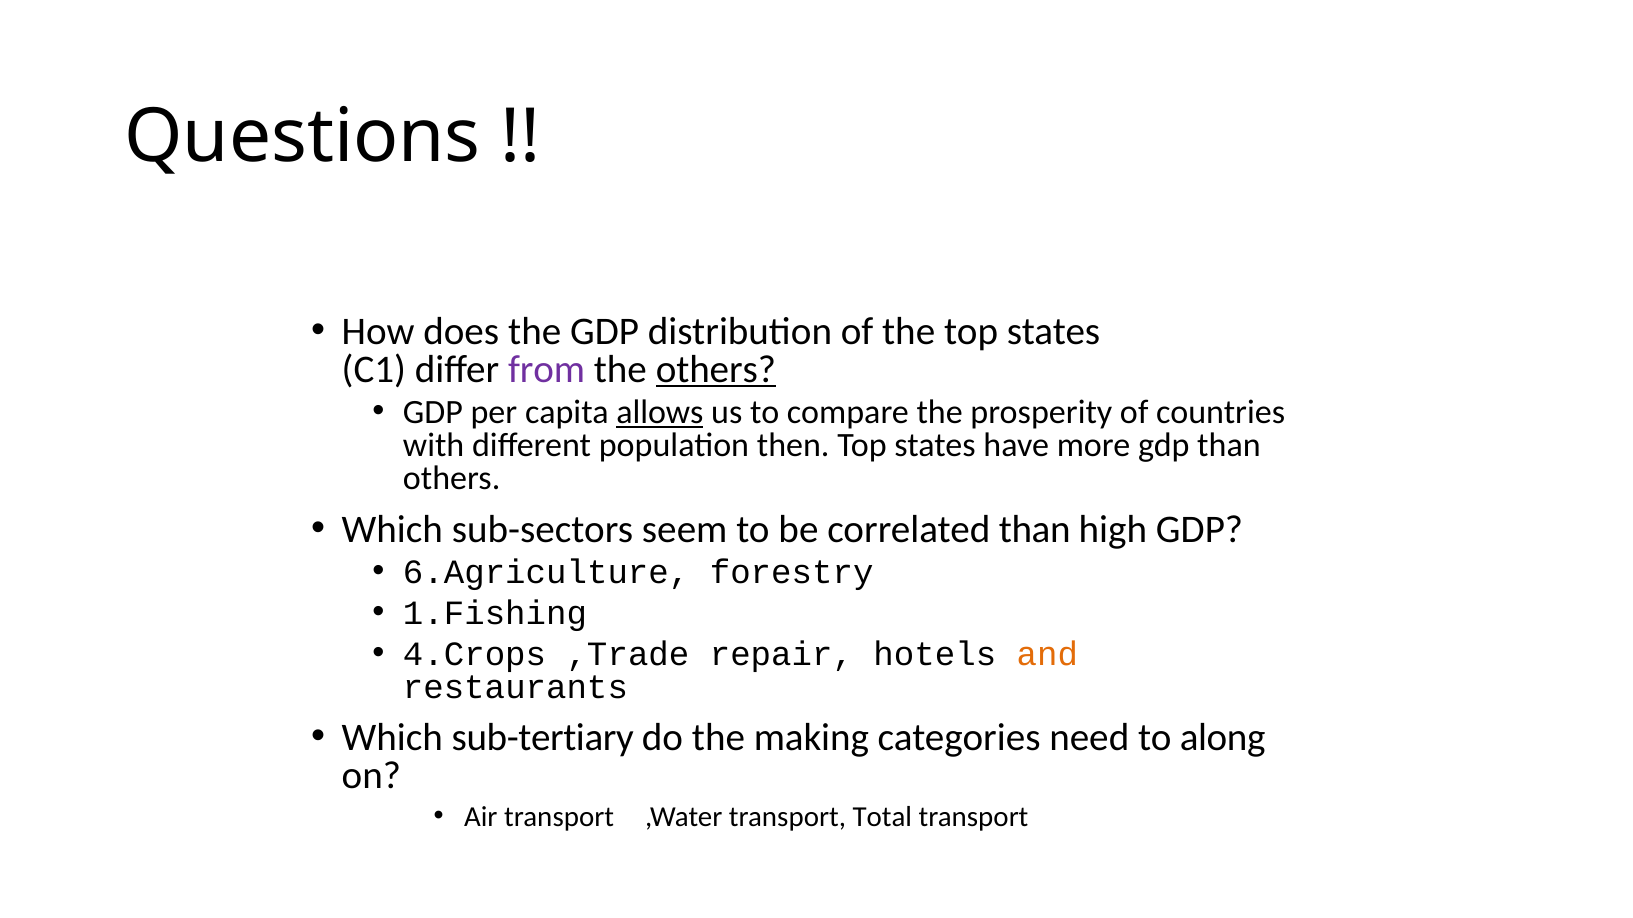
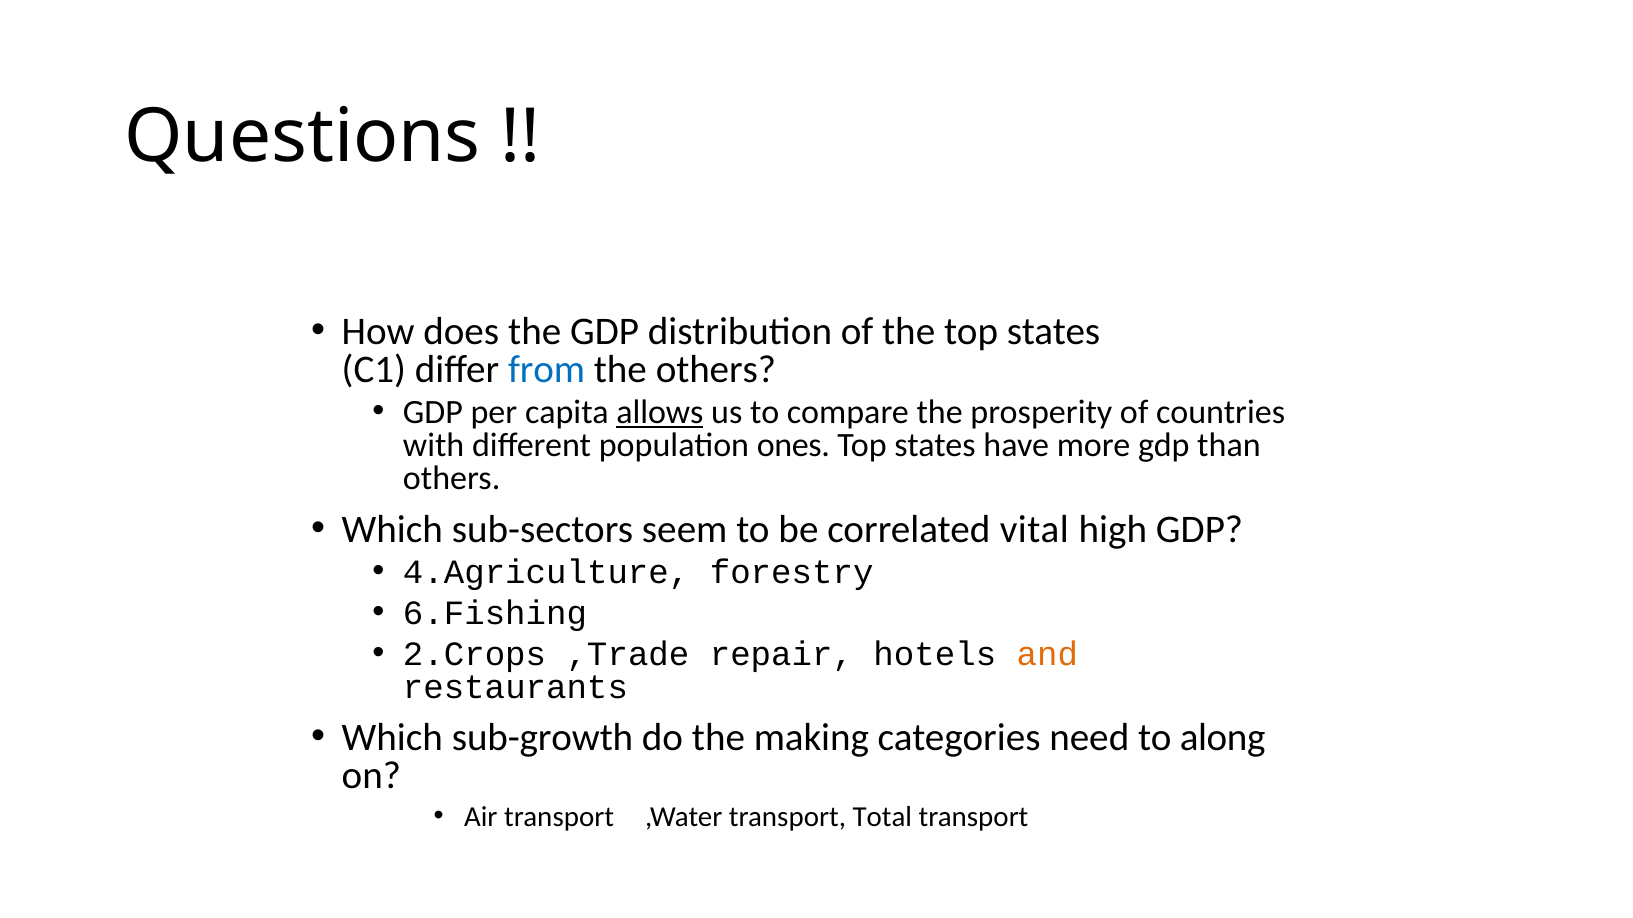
from colour: purple -> blue (547, 370)
others underline: present -> none (716, 370)
then: then -> ones (793, 446)
correlated than: than -> vital (1034, 530)
6.Agriculture: 6.Agriculture -> 4.Agriculture (546, 573)
1.Fishing: 1.Fishing -> 6.Fishing (495, 614)
4.Crops: 4.Crops -> 2.Crops (475, 654)
sub-tertiary: sub-tertiary -> sub-growth (543, 738)
